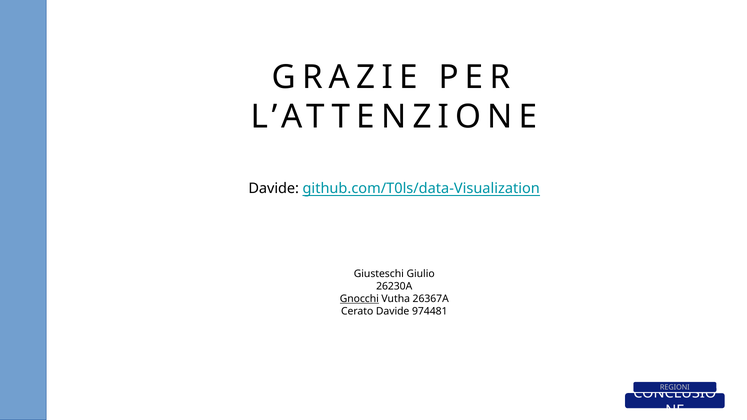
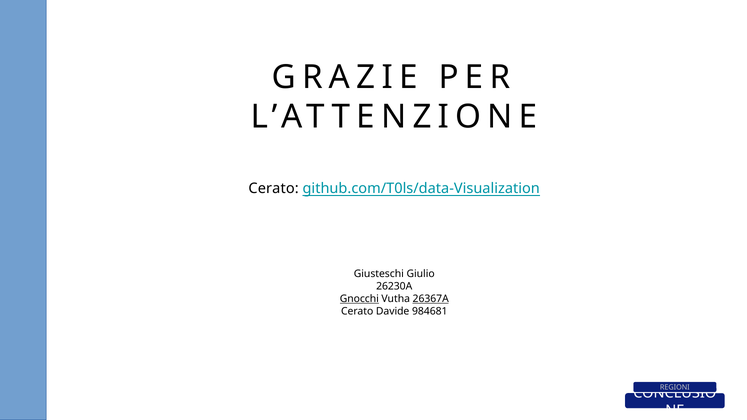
Davide: Davide -> Cerato (274, 189)
26367A underline: none -> present (431, 299)
974481: 974481 -> 984681 (430, 311)
